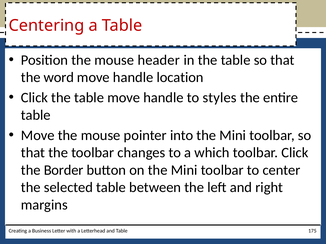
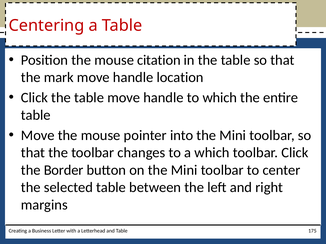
header: header -> citation (159, 60)
word: word -> mark (59, 78)
to styles: styles -> which (220, 98)
